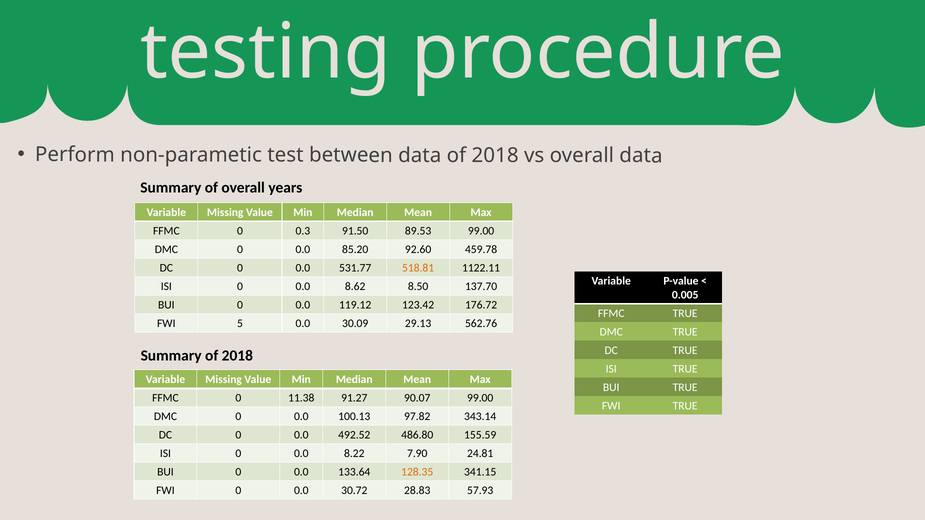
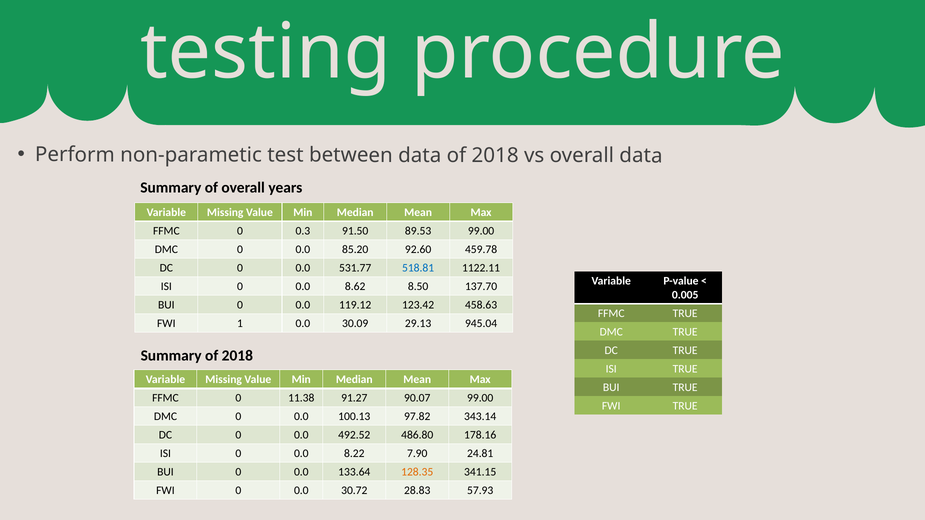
518.81 colour: orange -> blue (418, 268)
176.72: 176.72 -> 458.63 (481, 305)
5: 5 -> 1 (240, 324)
562.76: 562.76 -> 945.04 (481, 324)
155.59: 155.59 -> 178.16 (480, 435)
